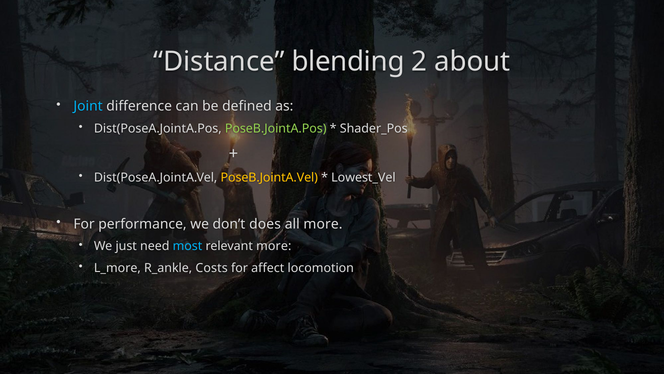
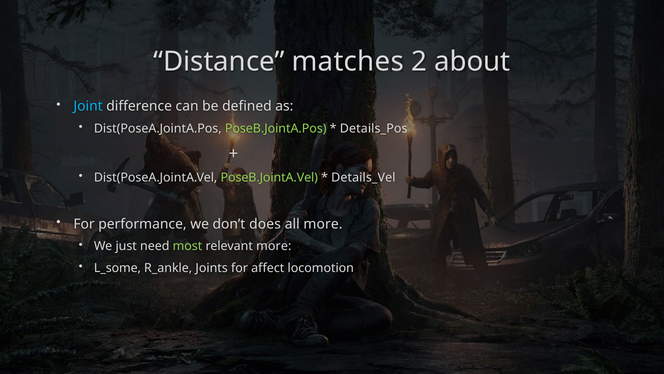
blending: blending -> matches (348, 62)
Shader_Pos: Shader_Pos -> Details_Pos (374, 128)
PoseB.JointA.Vel colour: yellow -> light green (269, 177)
Lowest_Vel: Lowest_Vel -> Details_Vel (363, 177)
most colour: light blue -> light green (187, 246)
L_more: L_more -> L_some (117, 268)
Costs: Costs -> Joints (212, 268)
